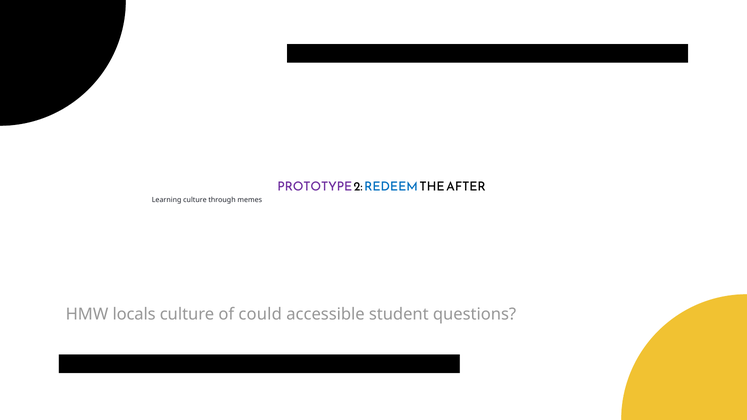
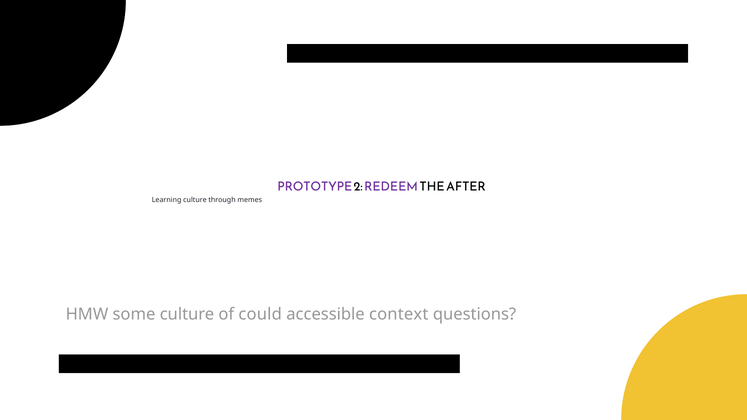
REDEEM colour: blue -> purple (391, 187)
locals: locals -> some (134, 315)
student: student -> context (399, 315)
